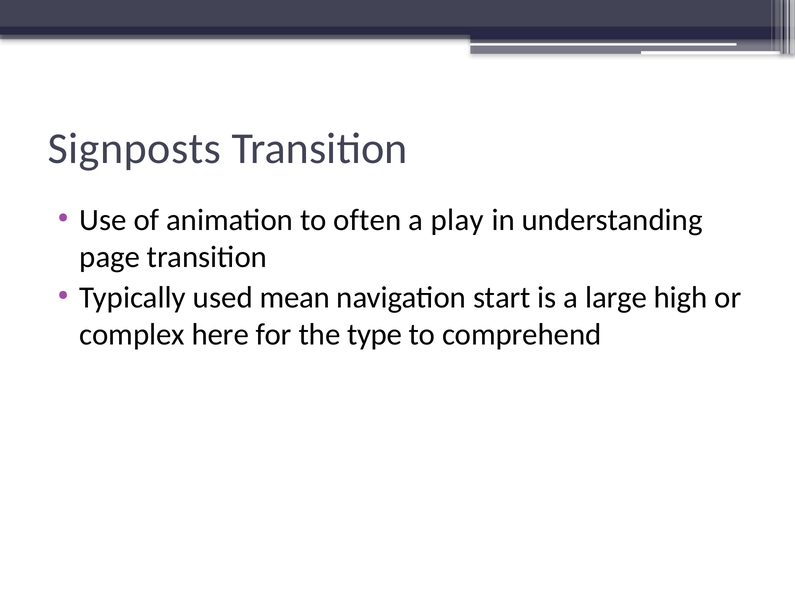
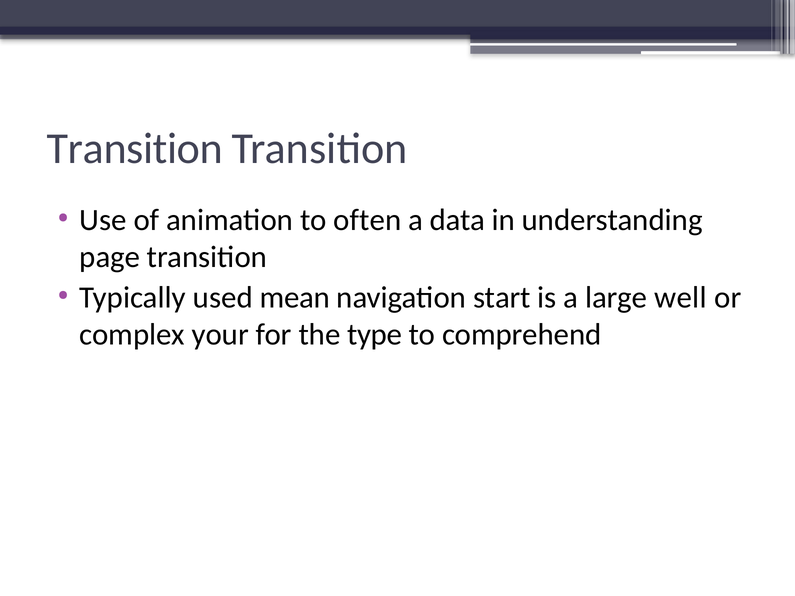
Signposts: Signposts -> Transition (135, 149)
play: play -> data (458, 220)
high: high -> well (680, 297)
here: here -> your (220, 335)
